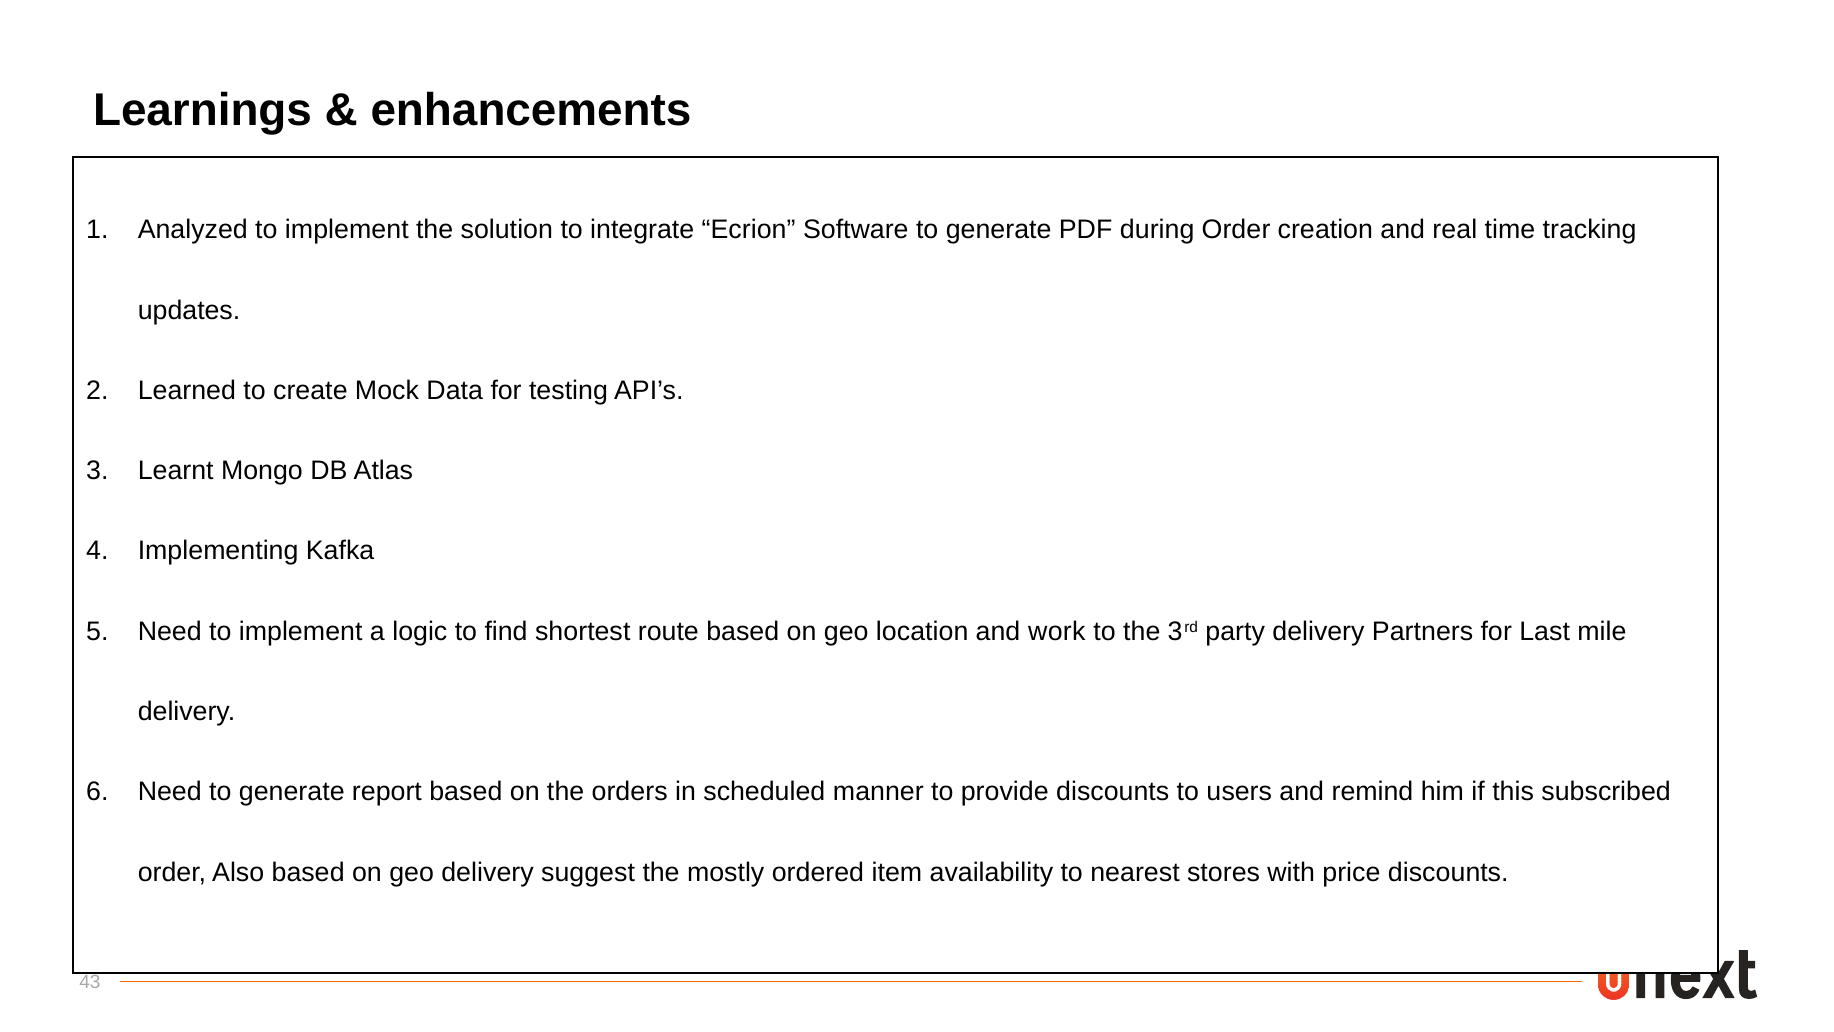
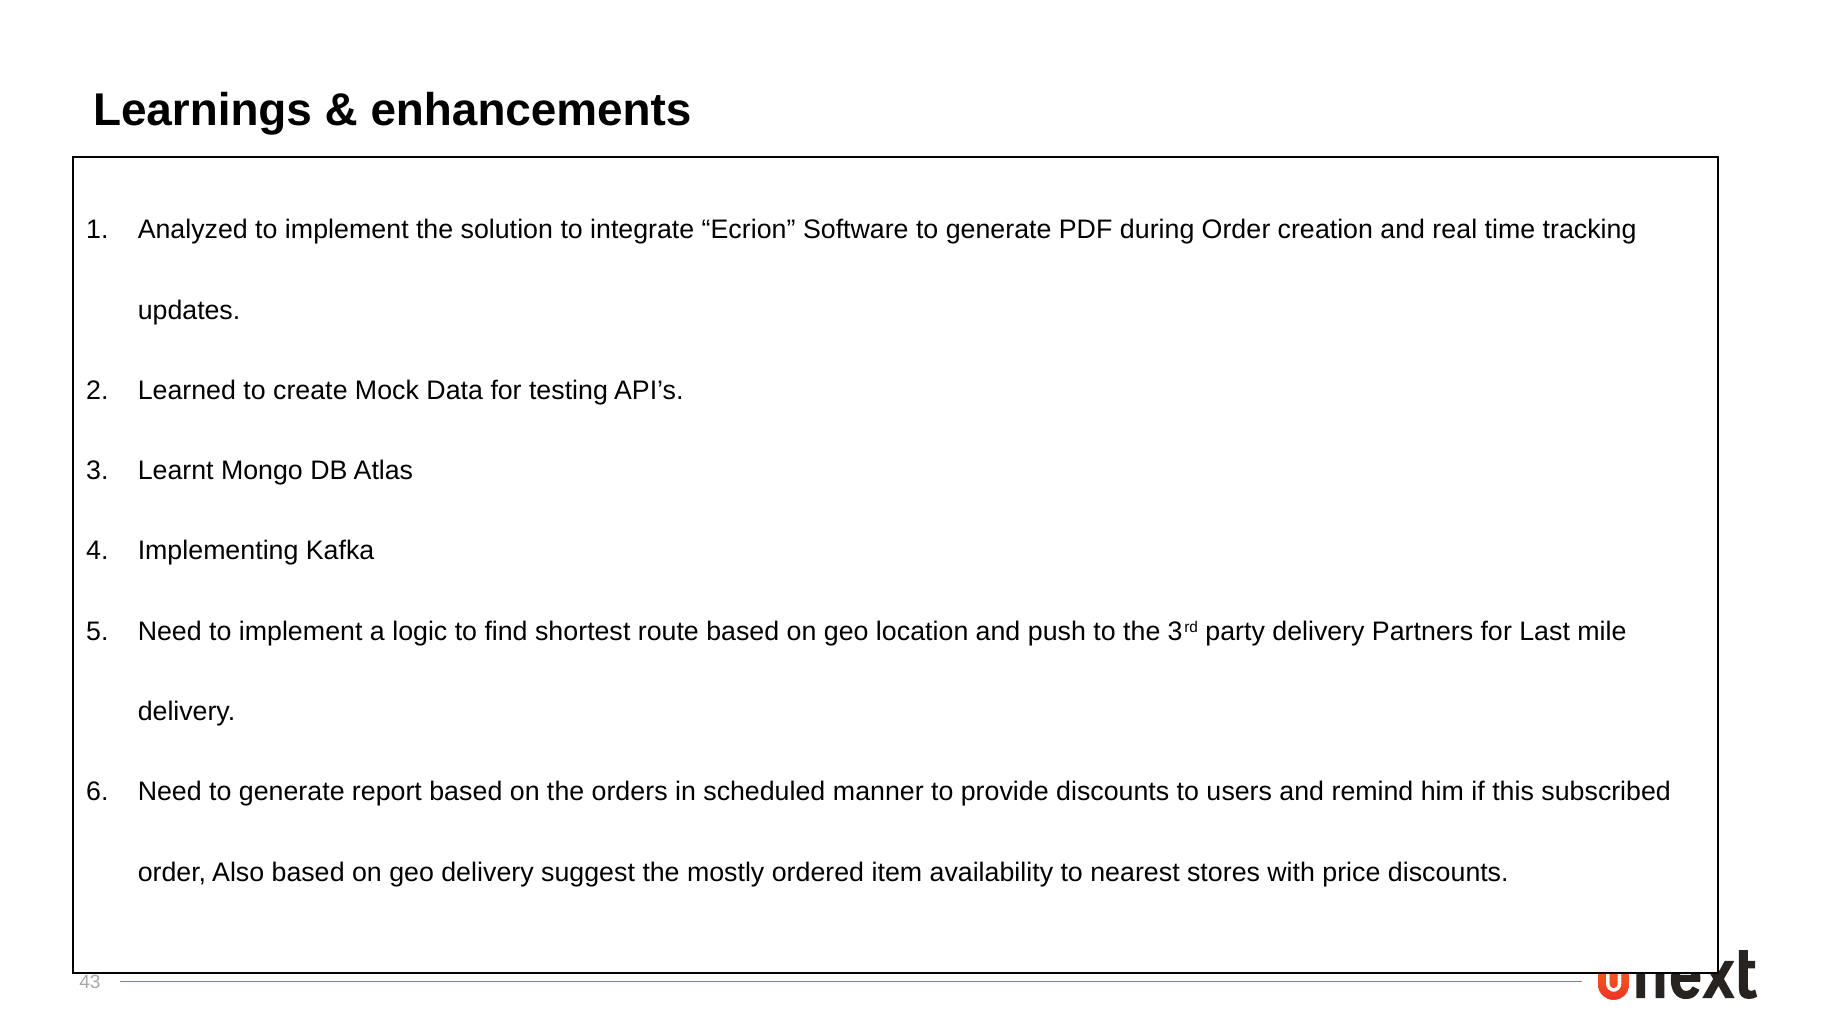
work: work -> push (1057, 631)
